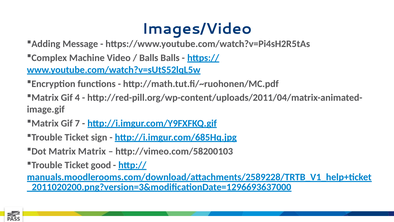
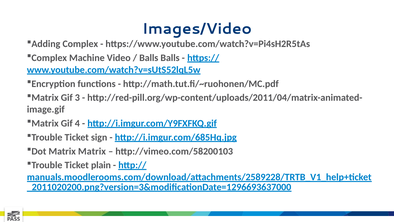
Message: Message -> Complex (80, 44)
4: 4 -> 3 (77, 97)
7: 7 -> 4 (77, 123)
good: good -> plain (101, 165)
